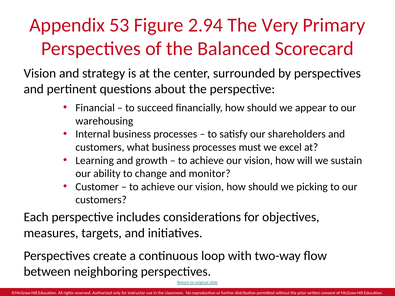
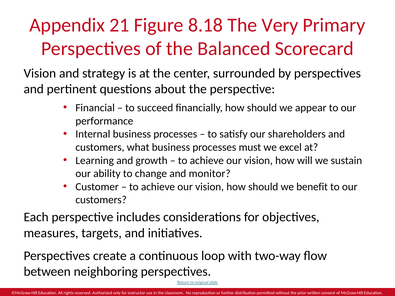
53: 53 -> 21 (119, 25)
2.94: 2.94 -> 8.18 (206, 25)
warehousing: warehousing -> performance (104, 121)
picking: picking -> benefit (312, 187)
